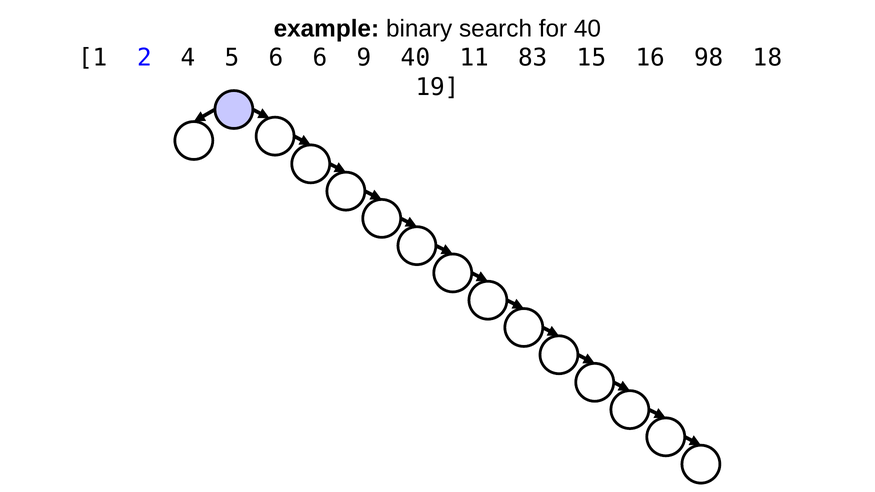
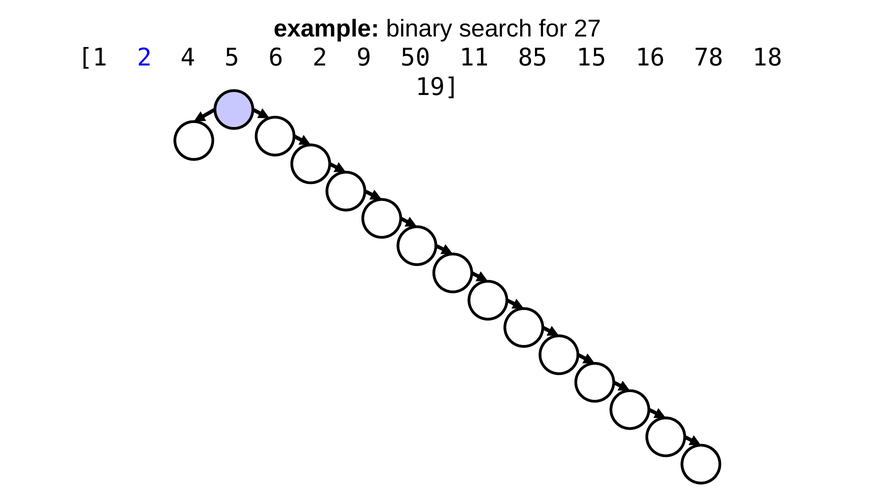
for 40: 40 -> 27 (587, 29)
6 6: 6 -> 2 (320, 58)
9 40: 40 -> 50 (416, 58)
83: 83 -> 85 (533, 58)
98: 98 -> 78 (709, 58)
